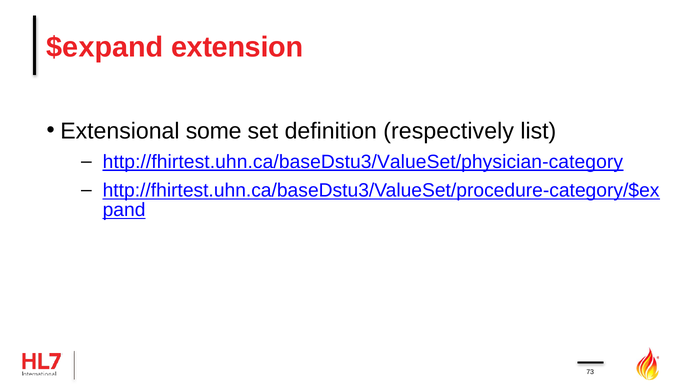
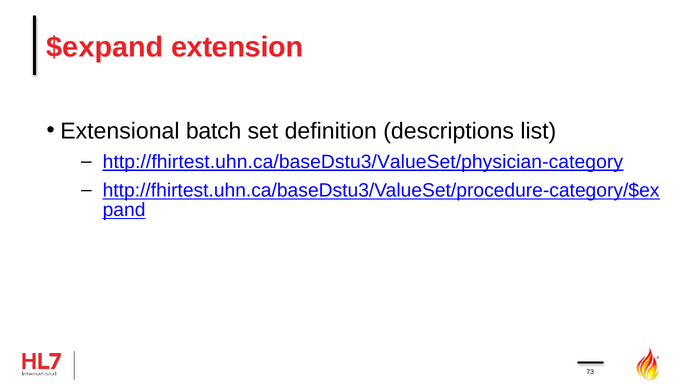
some: some -> batch (214, 131)
respectively: respectively -> descriptions (449, 131)
